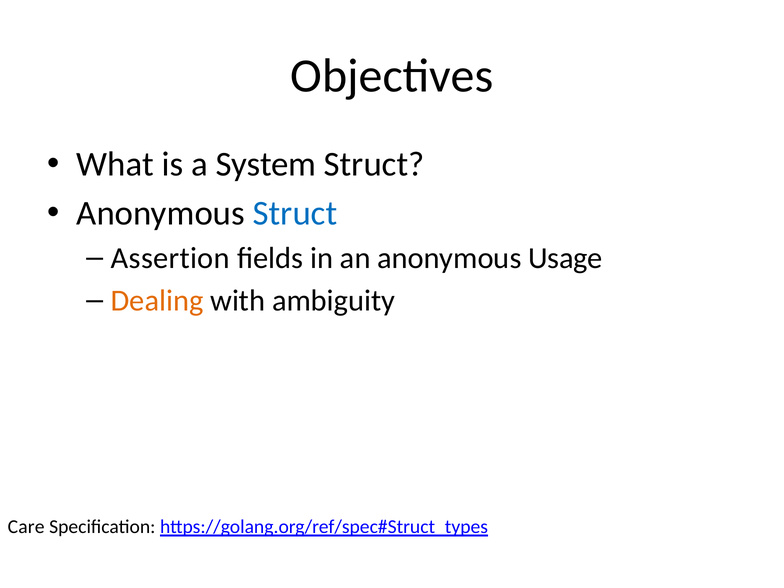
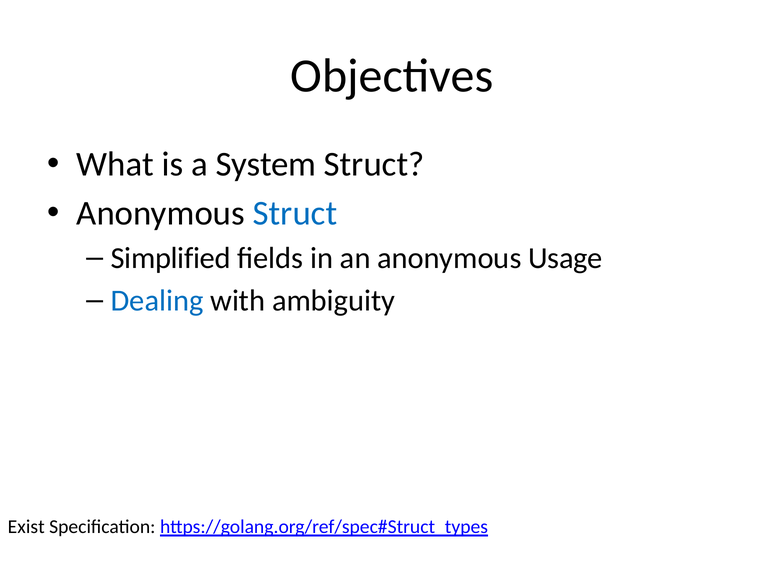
Assertion: Assertion -> Simplified (171, 258)
Dealing colour: orange -> blue (157, 301)
Care: Care -> Exist (26, 527)
